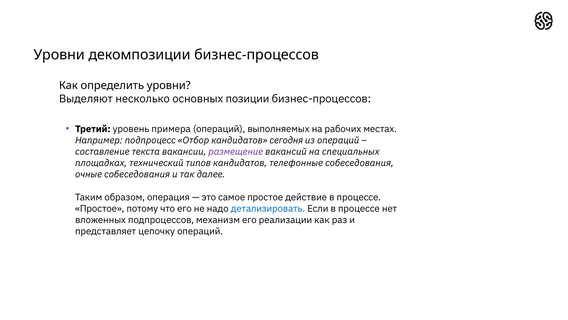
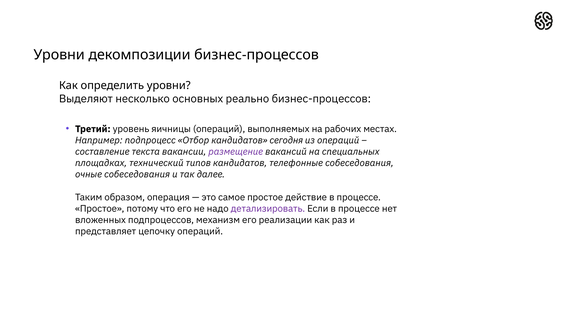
позиции: позиции -> реально (247, 99)
примера: примера -> яичницы (171, 129)
детализировать colour: blue -> purple (268, 208)
